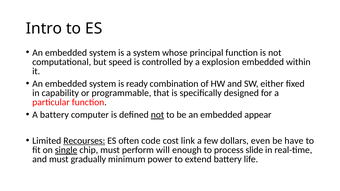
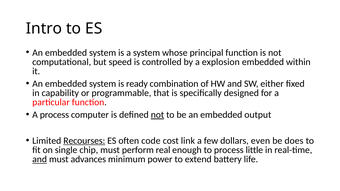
A battery: battery -> process (54, 115)
appear: appear -> output (258, 115)
have: have -> does (294, 141)
single underline: present -> none (66, 150)
will: will -> real (163, 150)
slide: slide -> little (254, 150)
and underline: none -> present (40, 160)
gradually: gradually -> advances (88, 160)
